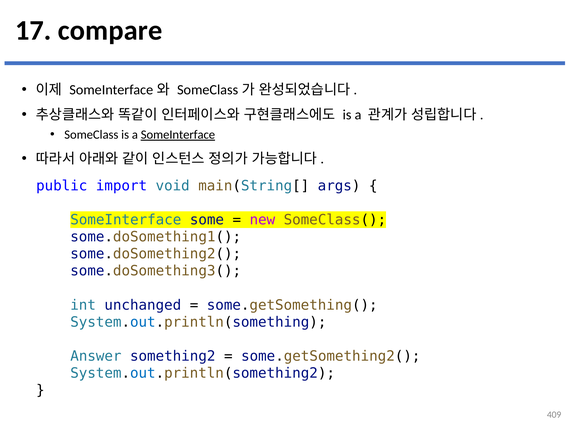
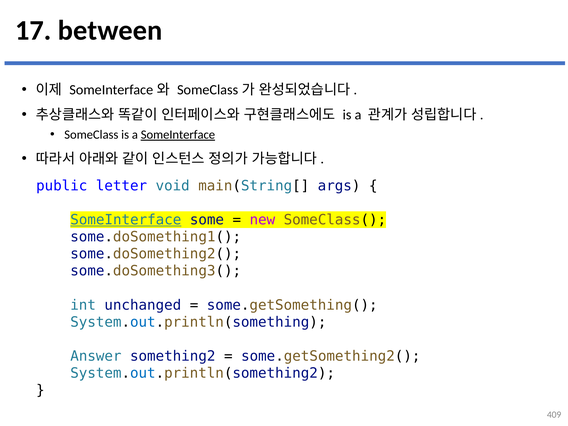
compare: compare -> between (110, 30)
import: import -> letter (121, 186)
SomeInterface underline: none -> present (126, 220)
